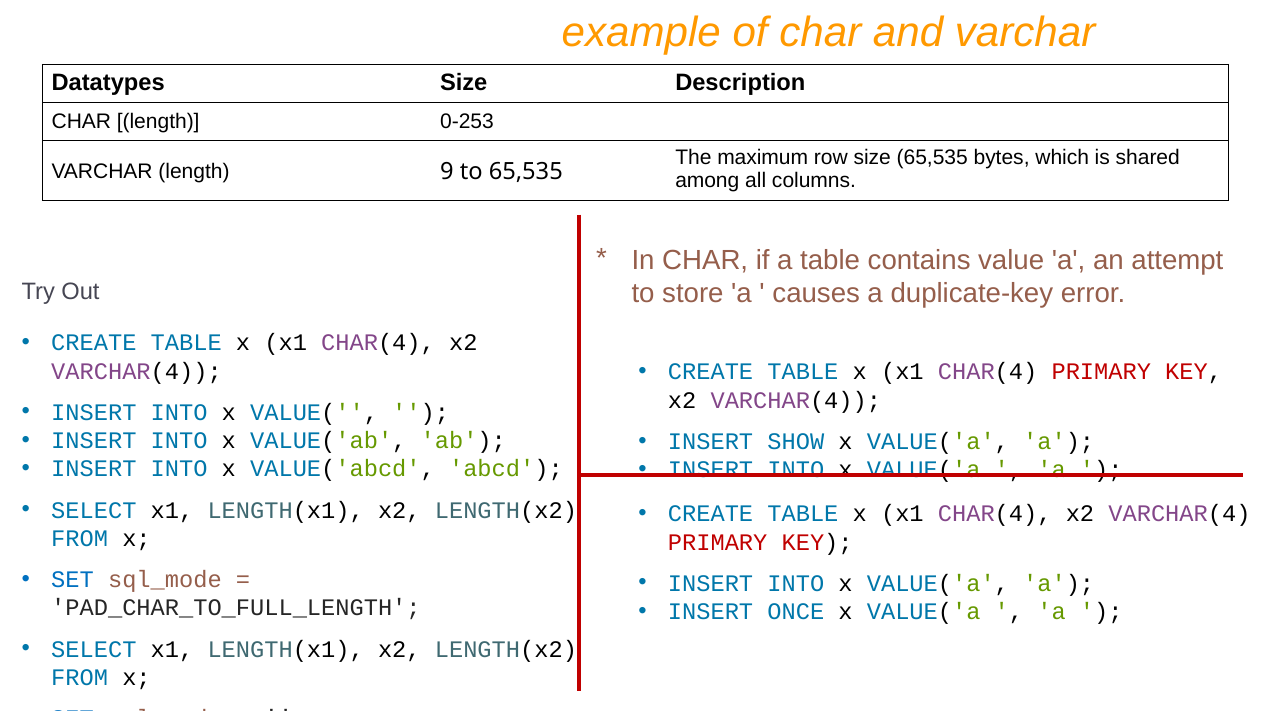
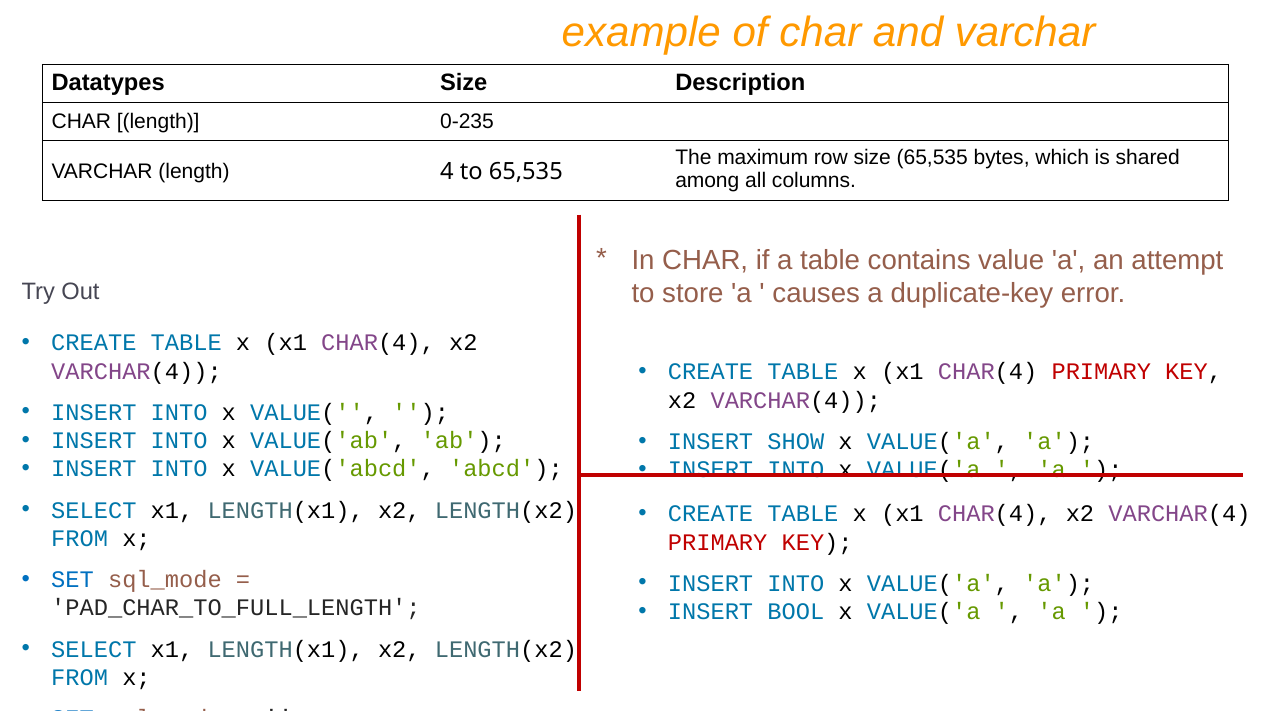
0-253: 0-253 -> 0-235 (467, 122)
9: 9 -> 4 (447, 172)
ONCE: ONCE -> BOOL (796, 611)
